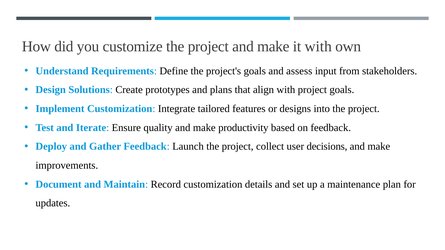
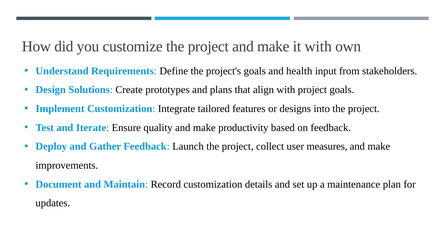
assess: assess -> health (299, 71)
decisions: decisions -> measures (327, 147)
